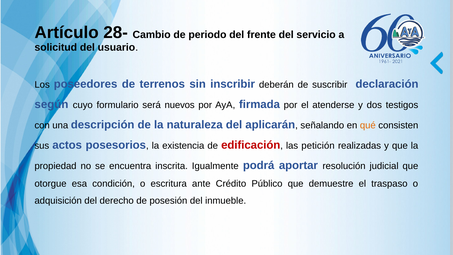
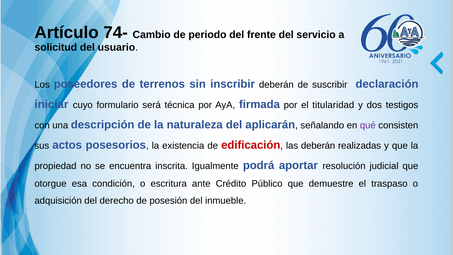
28-: 28- -> 74- (116, 32)
según: según -> iniciar (51, 104)
nuevos: nuevos -> técnica (180, 105)
atenderse: atenderse -> titularidad (333, 105)
qué colour: orange -> purple (368, 125)
las petición: petición -> deberán (318, 146)
